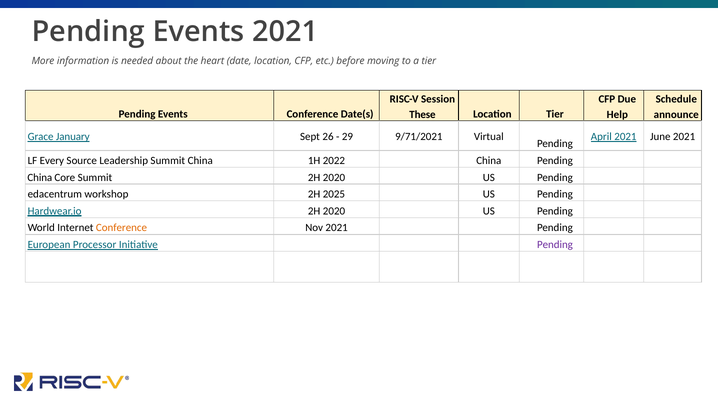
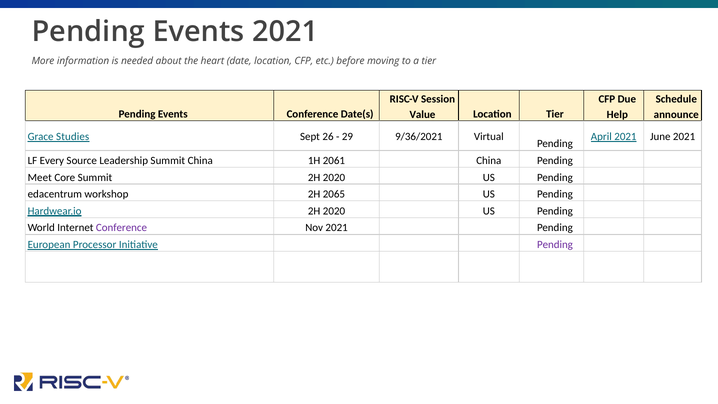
These: These -> Value (422, 115)
January: January -> Studies (73, 137)
9/71/2021: 9/71/2021 -> 9/36/2021 (419, 137)
2022: 2022 -> 2061 (334, 161)
China: China -> Meet (40, 177)
2025: 2025 -> 2065 (334, 194)
Conference colour: orange -> purple (121, 228)
